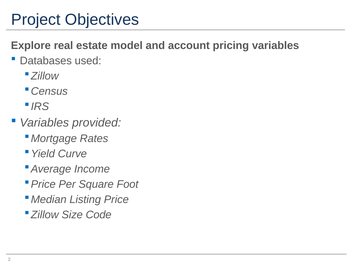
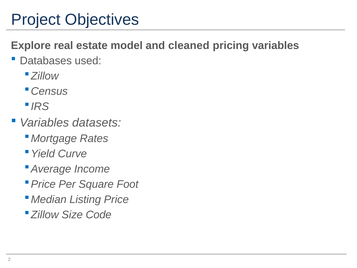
account: account -> cleaned (189, 46)
provided: provided -> datasets (97, 123)
